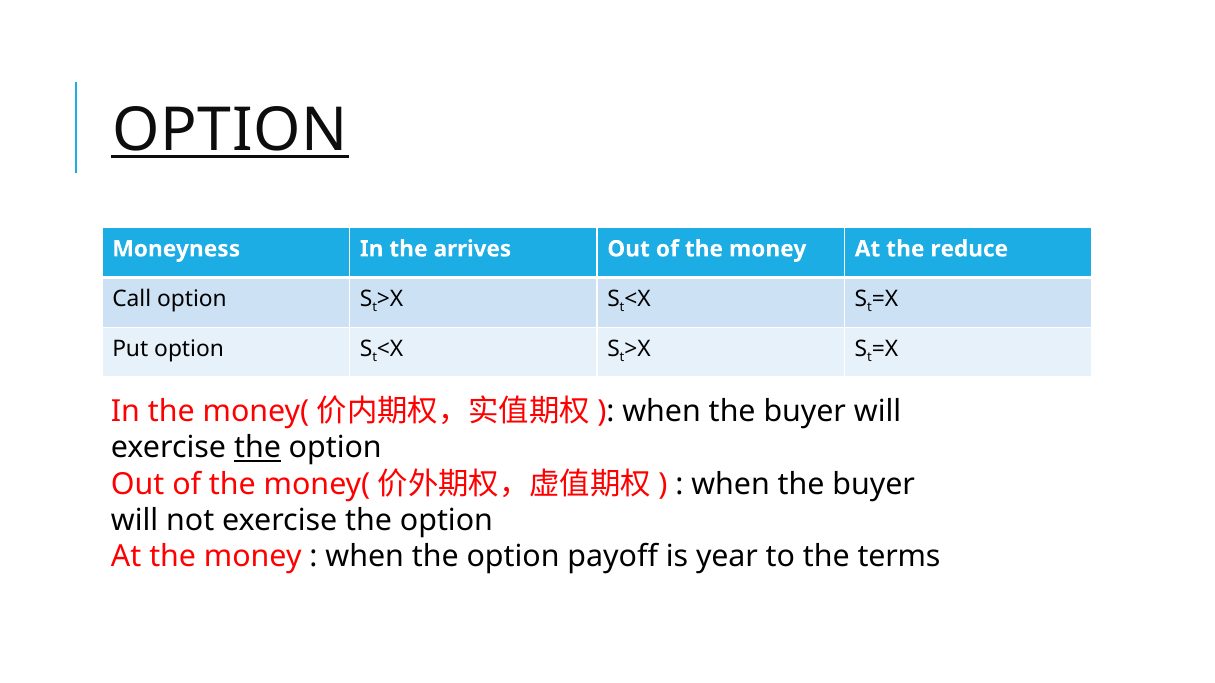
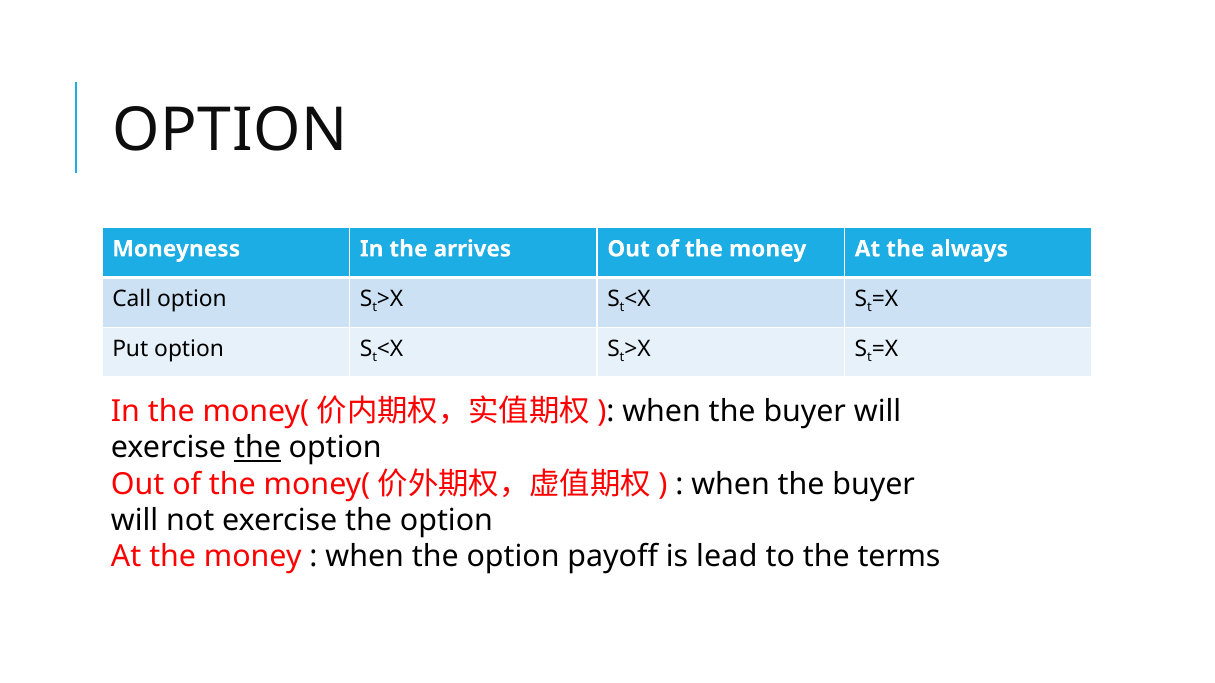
OPTION underline: present -> none (230, 130)
reduce: reduce -> always (969, 249)
year: year -> lead (727, 557)
